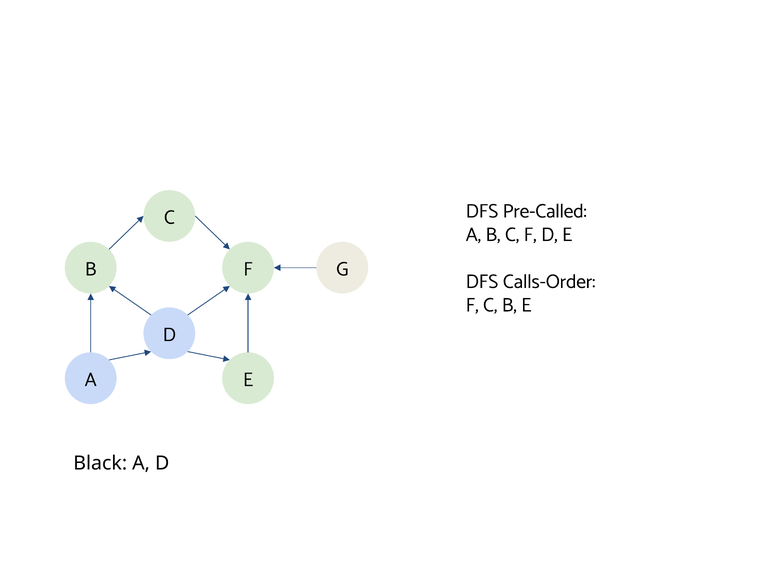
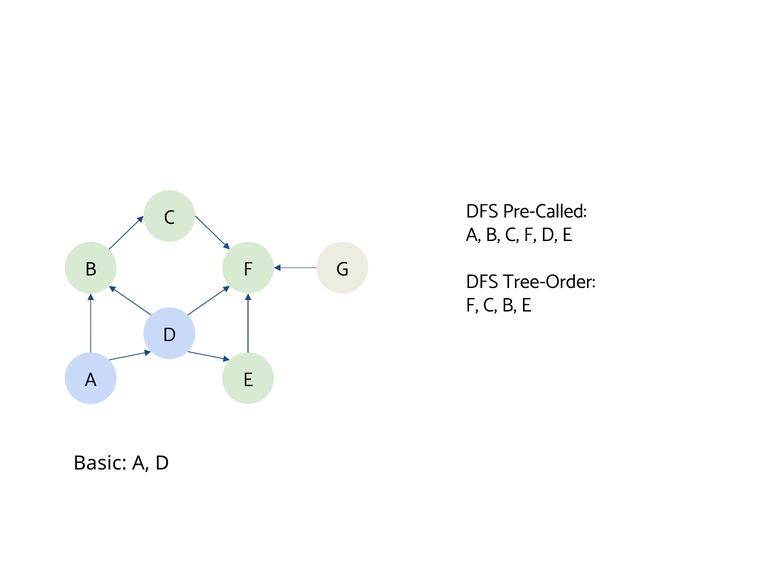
Calls-Order: Calls-Order -> Tree-Order (549, 282)
Black: Black -> Basic (100, 464)
